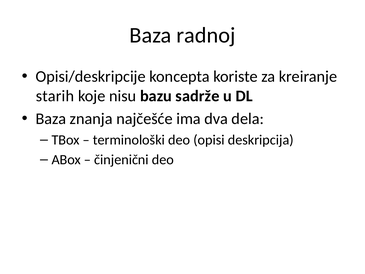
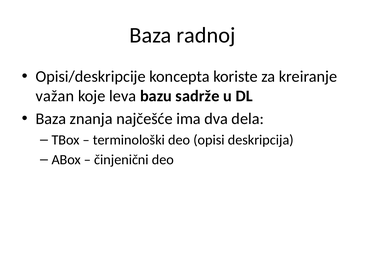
starih: starih -> važan (55, 96)
nisu: nisu -> leva (123, 96)
